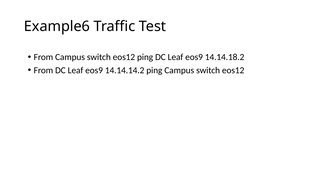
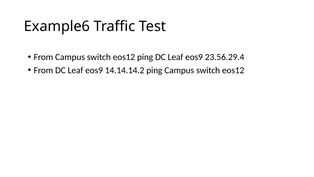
14.14.18.2: 14.14.18.2 -> 23.56.29.4 (225, 57)
